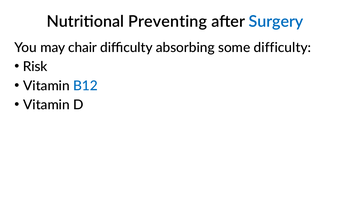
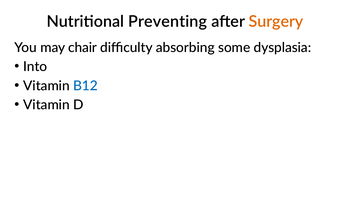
Surgery colour: blue -> orange (276, 22)
some difficulty: difficulty -> dysplasia (282, 48)
Risk: Risk -> Into (35, 67)
